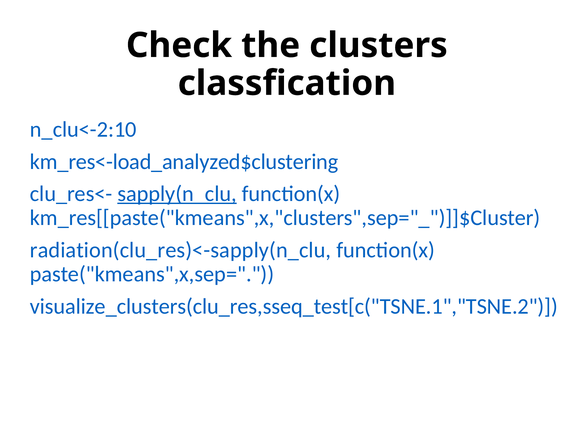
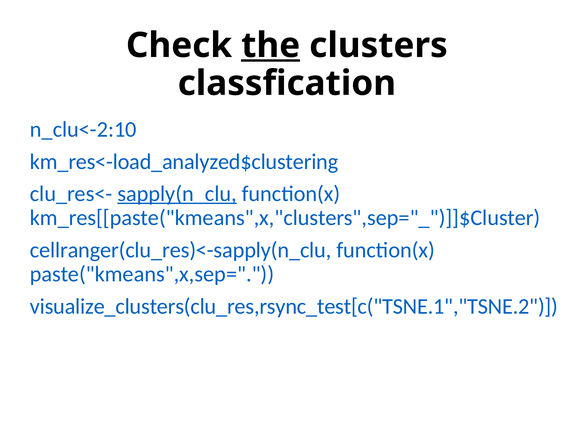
the underline: none -> present (271, 45)
radiation(clu_res)<-sapply(n_clu: radiation(clu_res)<-sapply(n_clu -> cellranger(clu_res)<-sapply(n_clu (181, 250)
visualize_clusters(clu_res,sseq_test[c("TSNE.1","TSNE.2: visualize_clusters(clu_res,sseq_test[c("TSNE.1","TSNE.2 -> visualize_clusters(clu_res,rsync_test[c("TSNE.1","TSNE.2 (294, 306)
